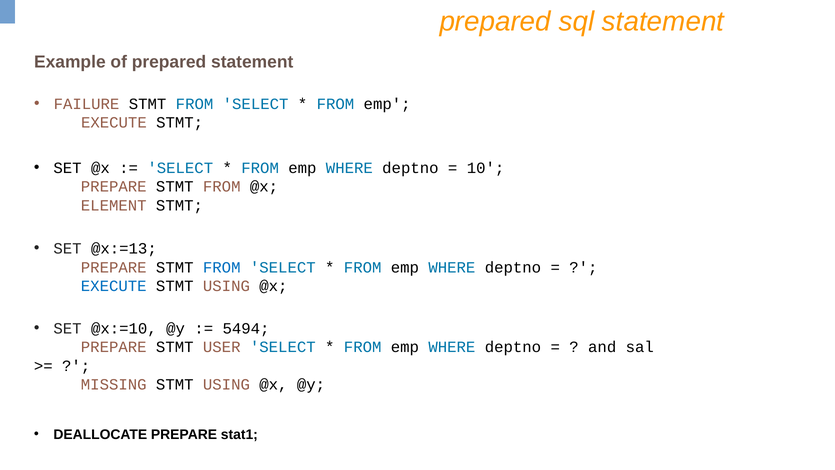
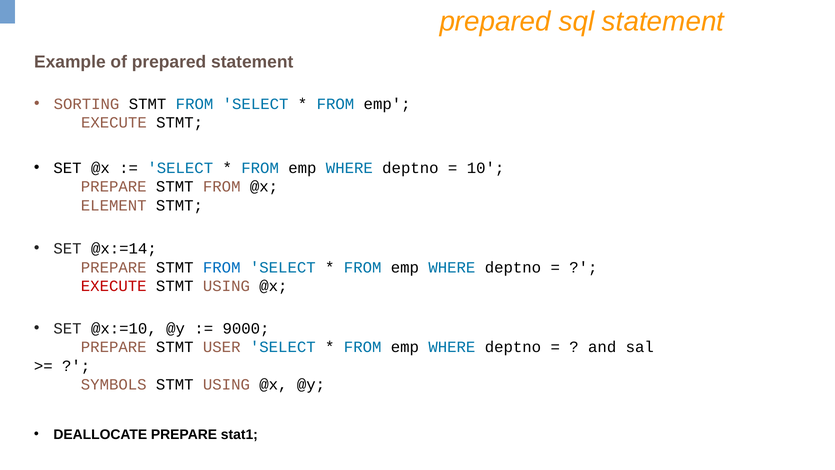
FAILURE: FAILURE -> SORTING (87, 104)
@x:=13: @x:=13 -> @x:=14 (124, 248)
EXECUTE colour: blue -> red (114, 286)
5494: 5494 -> 9000 (246, 328)
MISSING: MISSING -> SYMBOLS (114, 385)
